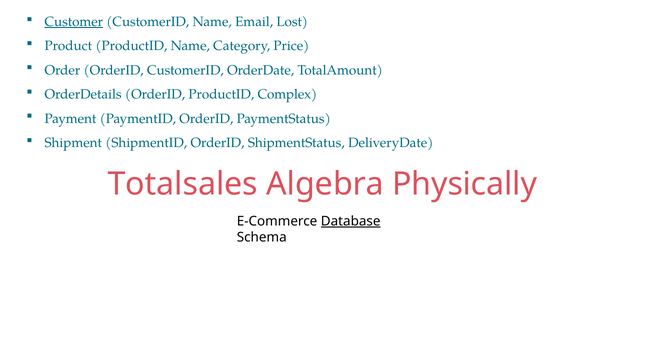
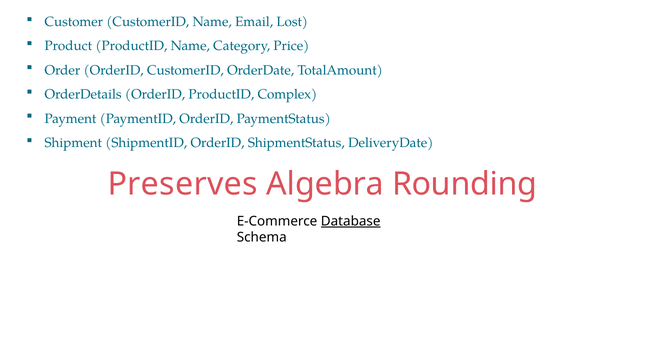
Customer underline: present -> none (74, 22)
Totalsales: Totalsales -> Preserves (183, 184)
Physically: Physically -> Rounding (465, 184)
